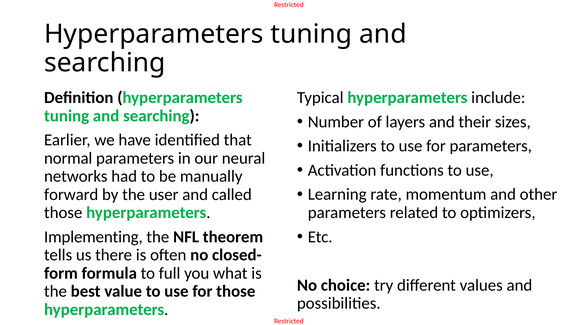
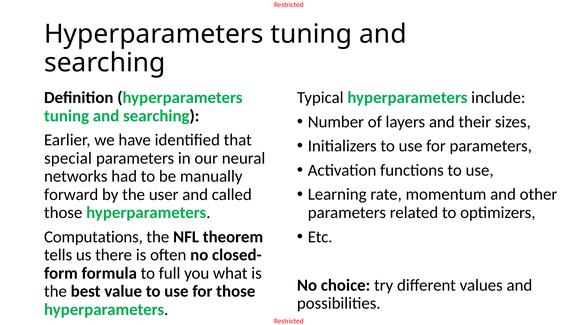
normal: normal -> special (68, 158)
Implementing: Implementing -> Computations (93, 237)
